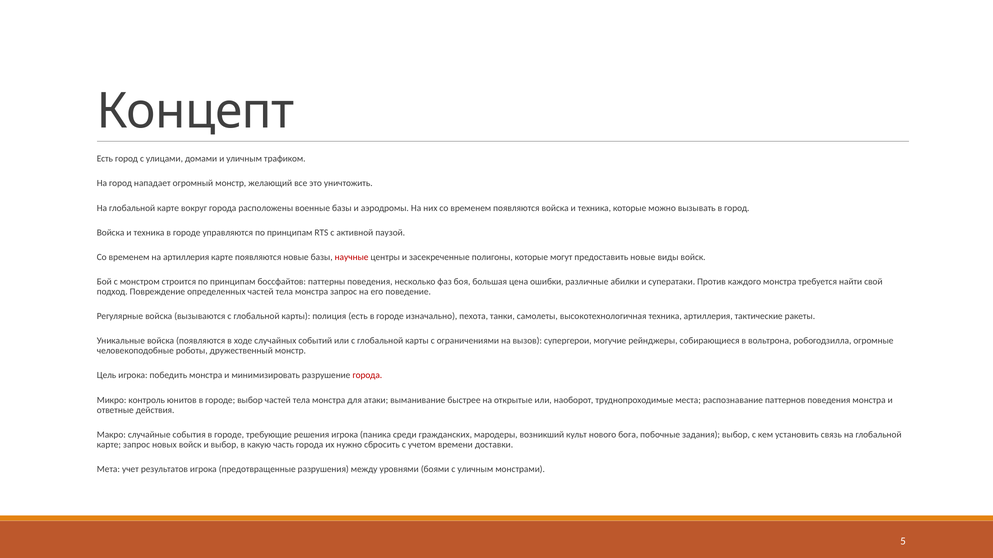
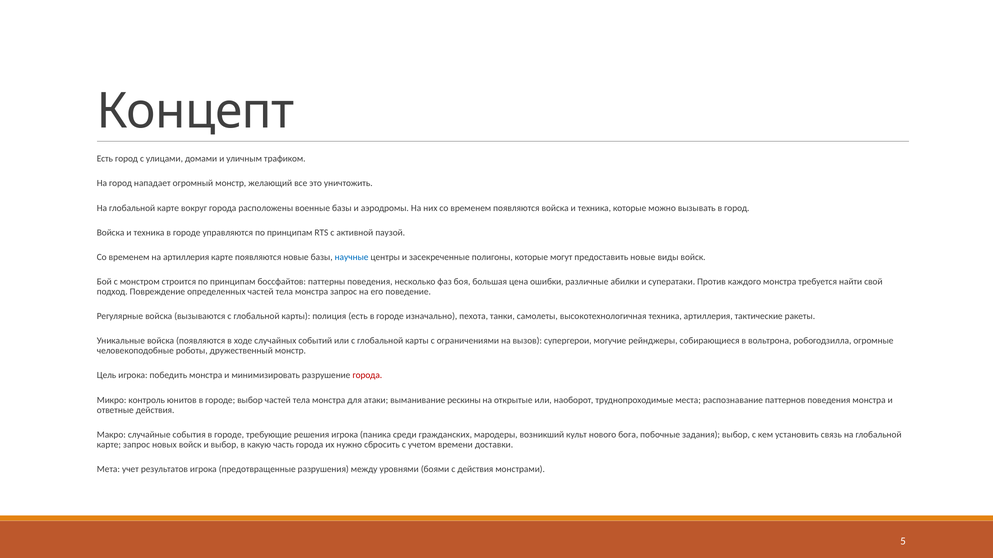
научные colour: red -> blue (352, 257)
быстрее: быстрее -> рескины (464, 400)
с уличным: уличным -> действия (475, 470)
